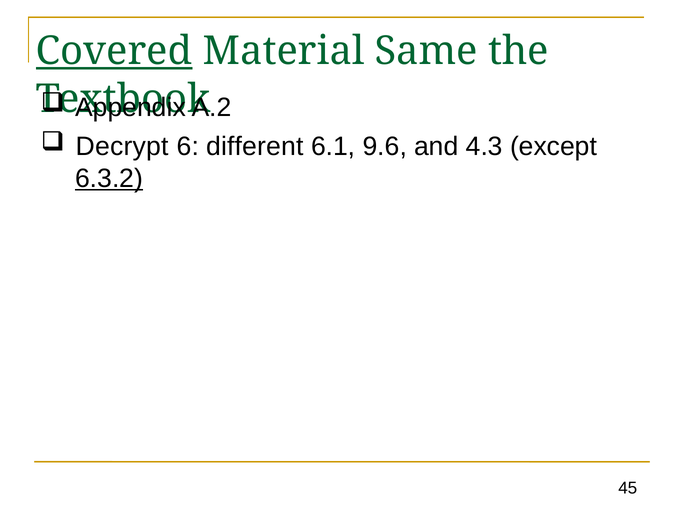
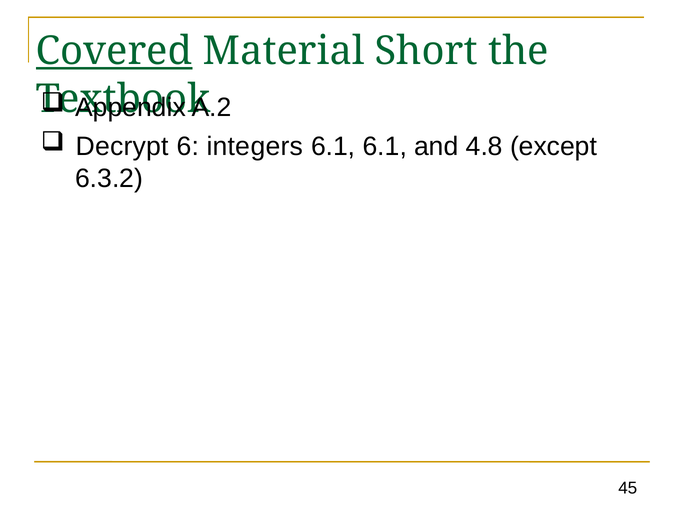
Same: Same -> Short (426, 51)
different: different -> integers (255, 146)
6.1 9.6: 9.6 -> 6.1 (385, 146)
4.3: 4.3 -> 4.8 (484, 146)
6.3.2 underline: present -> none (109, 178)
